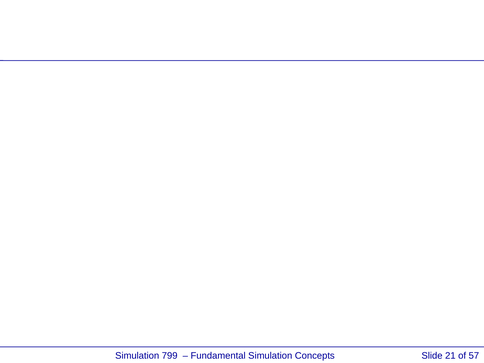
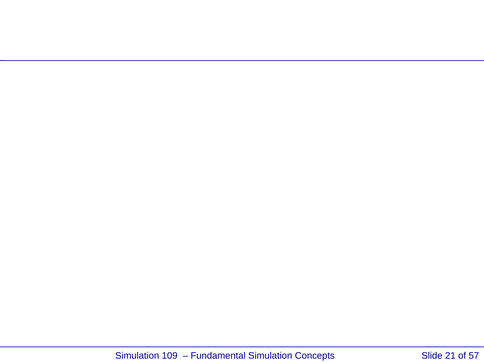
799: 799 -> 109 (170, 356)
